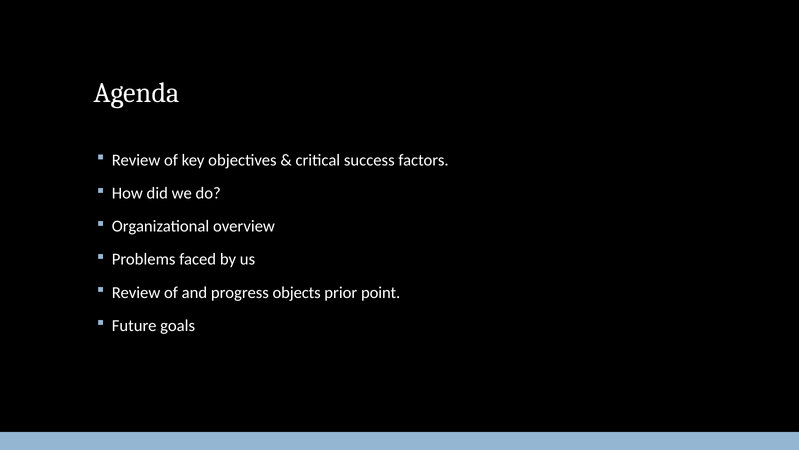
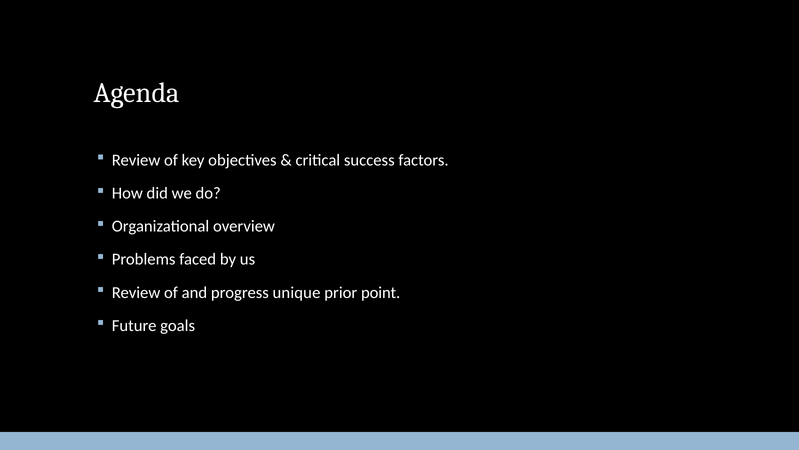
objects: objects -> unique (296, 292)
